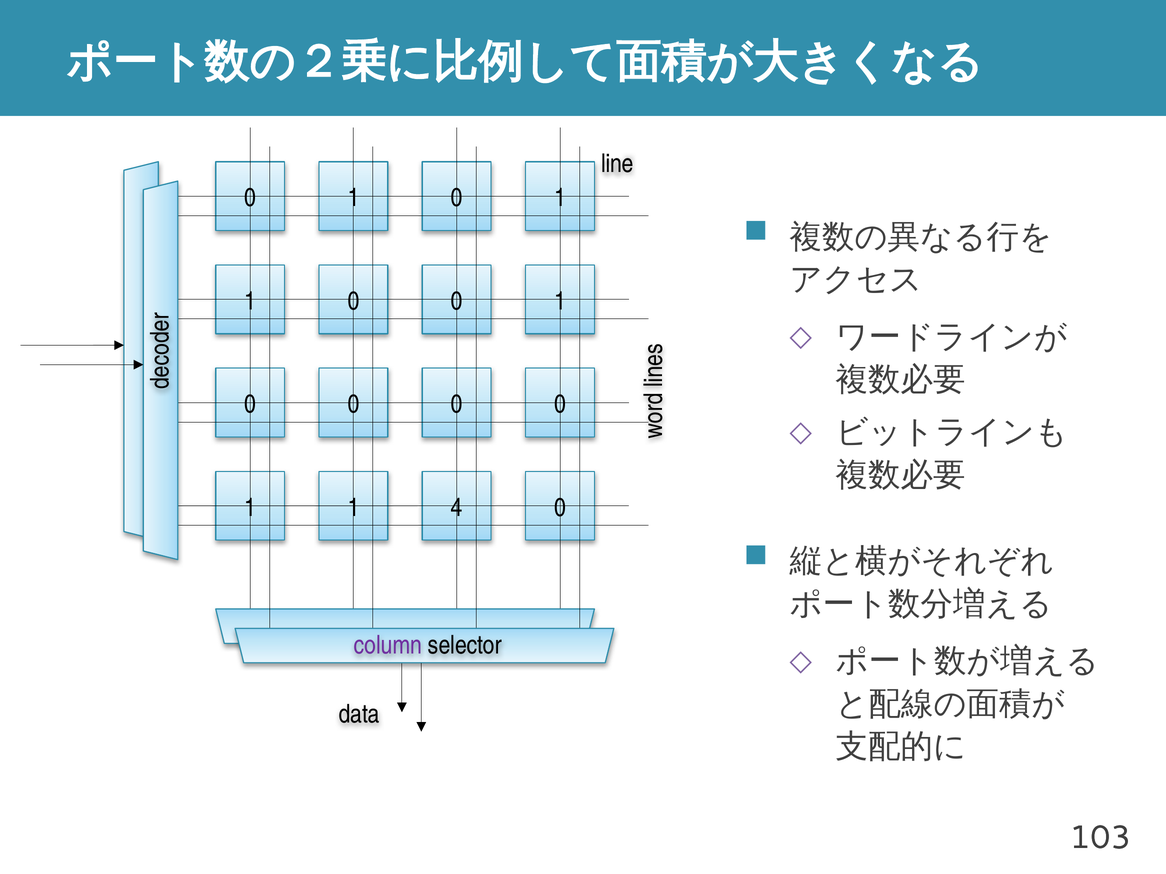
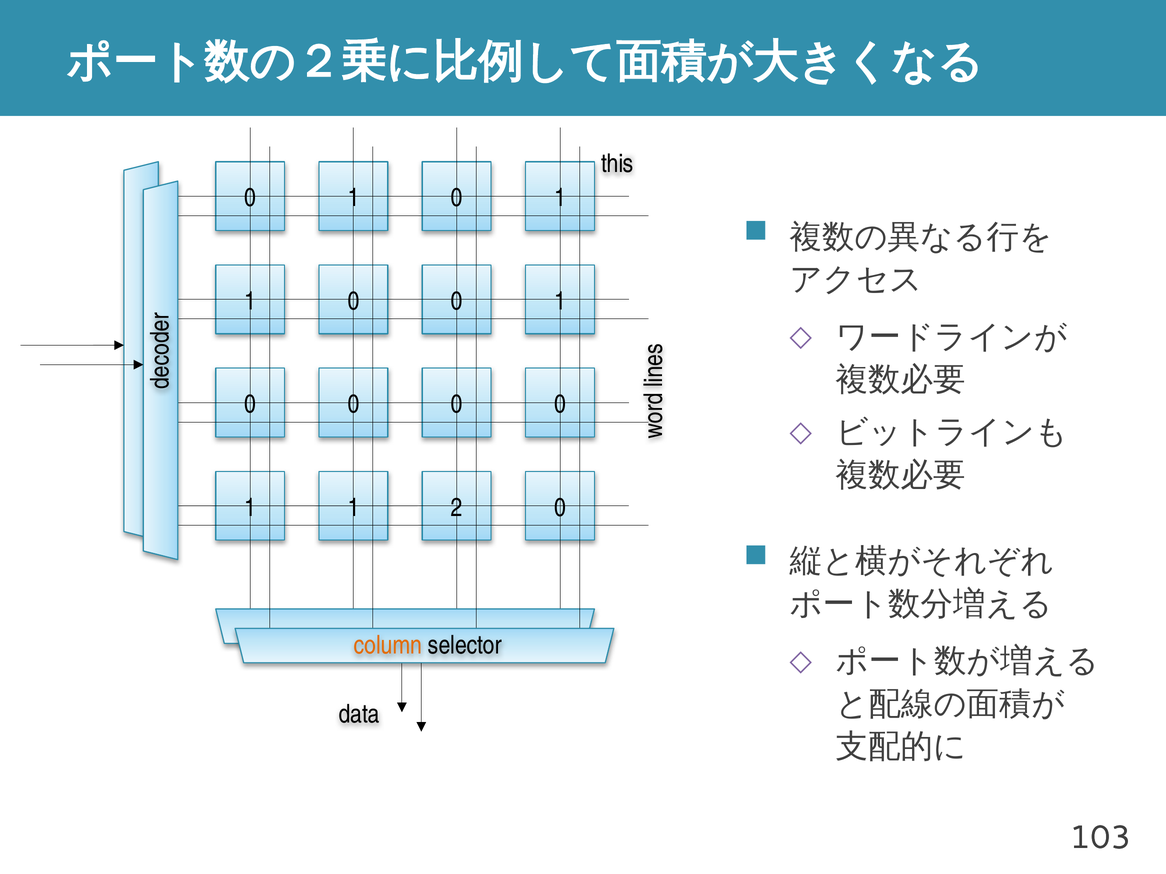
line: line -> this (617, 164)
4: 4 -> 2 (457, 508)
column colour: purple -> orange (388, 646)
